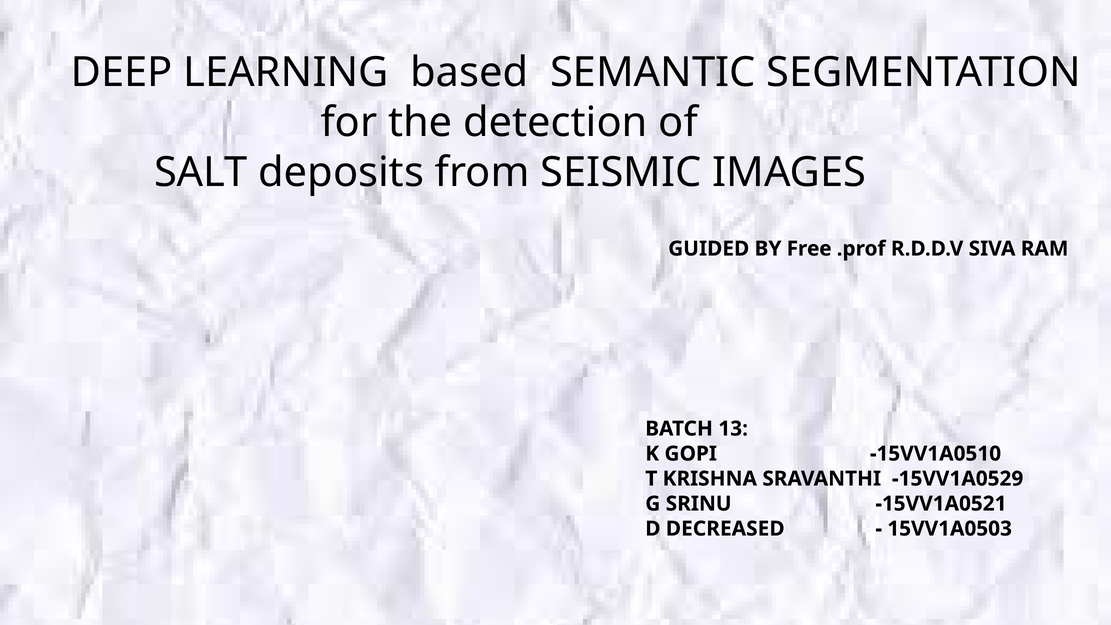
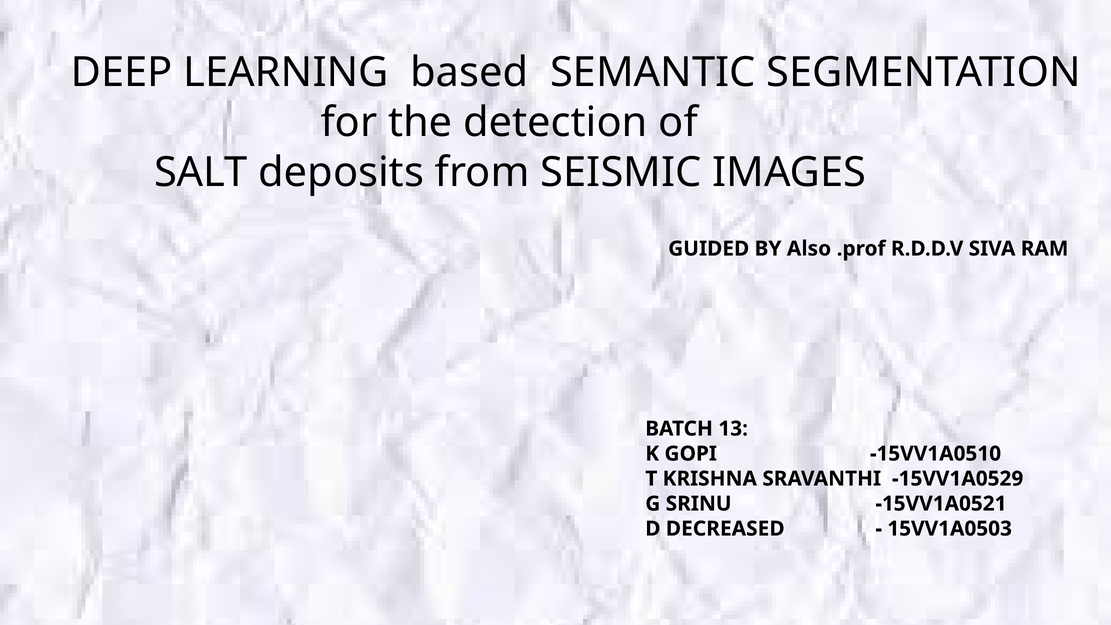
Free: Free -> Also (809, 249)
